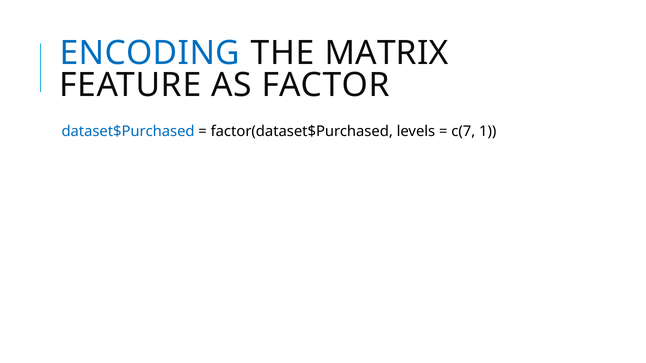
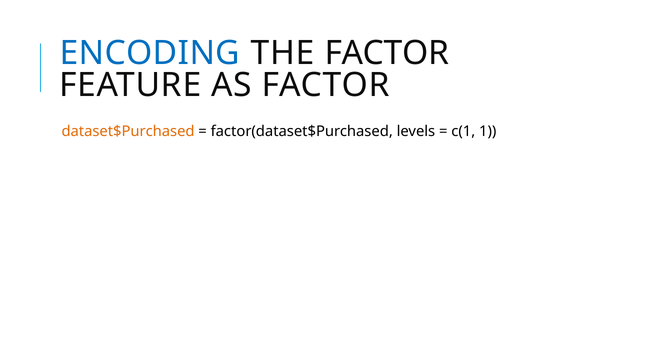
THE MATRIX: MATRIX -> FACTOR (387, 53)
dataset$Purchased colour: blue -> orange (128, 131)
c(7: c(7 -> c(1 (463, 131)
